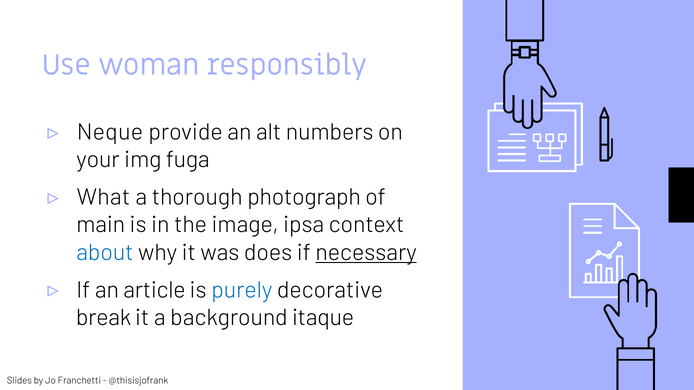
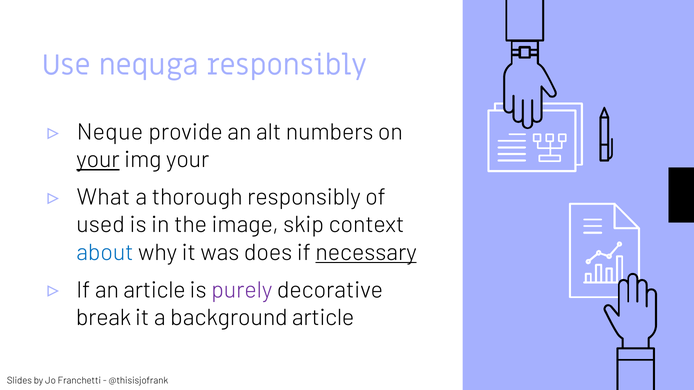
woman: woman -> nequga (149, 65)
your underline: none -> present (98, 160)
img fuga: fuga -> your (188, 160)
thorough photograph: photograph -> responsibly (304, 197)
main: main -> used (101, 225)
ipsa: ipsa -> skip (304, 225)
purely colour: blue -> purple (242, 290)
background itaque: itaque -> article (323, 318)
